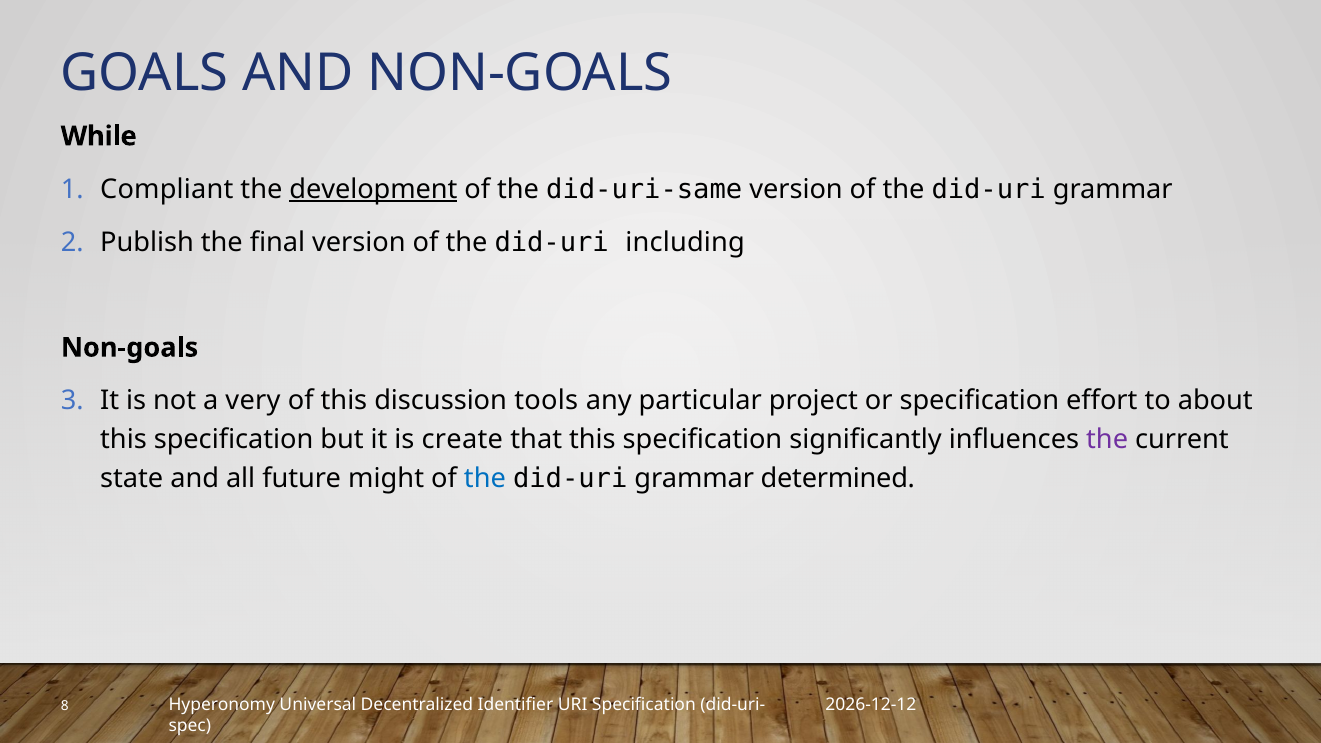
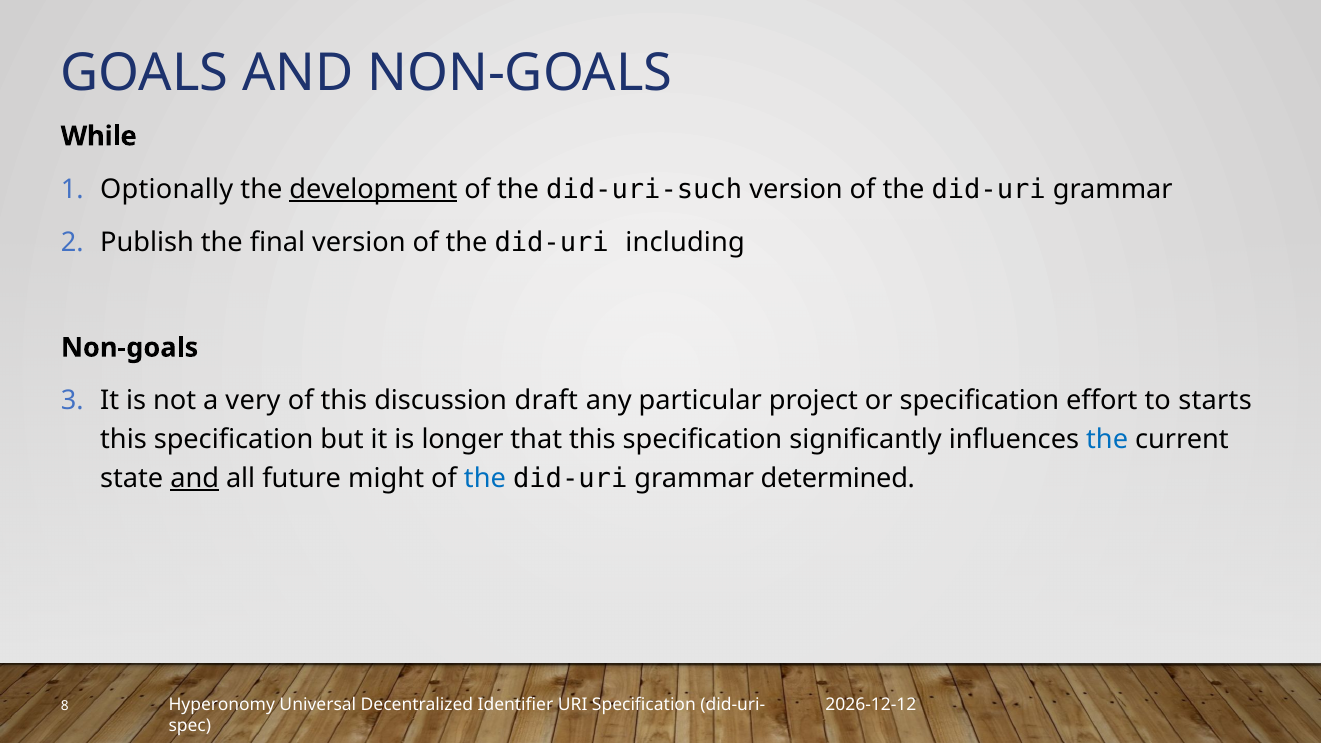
Compliant: Compliant -> Optionally (167, 189)
did-uri-same: did-uri-same -> did-uri-such (644, 189)
tools: tools -> draft (546, 401)
about: about -> starts (1215, 401)
create: create -> longer (463, 440)
the colour: purple -> blue (1107, 440)
and underline: none -> present (195, 479)
